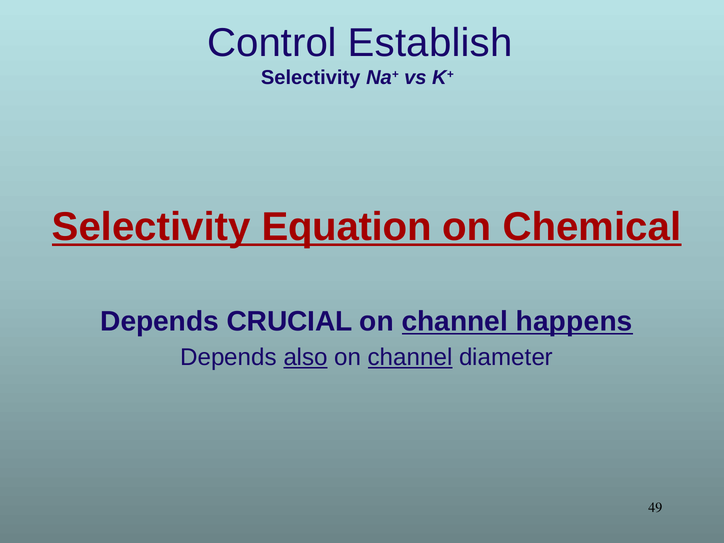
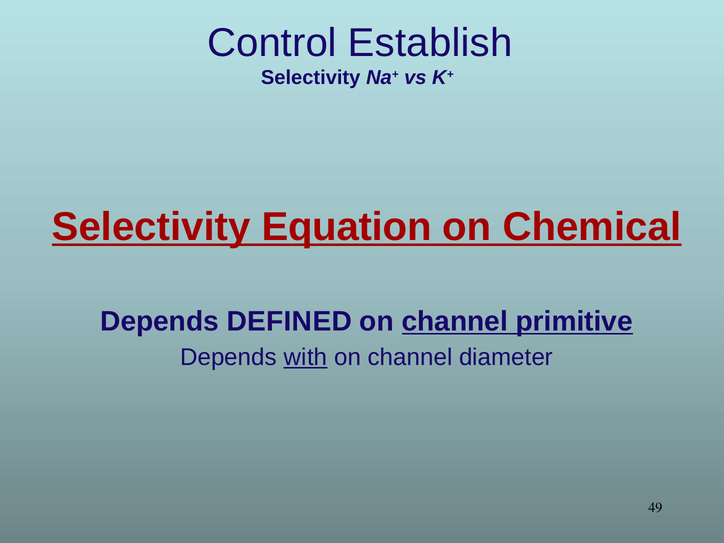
CRUCIAL: CRUCIAL -> DEFINED (289, 321)
happens: happens -> primitive (574, 321)
also: also -> with (306, 357)
channel underline: present -> none (410, 357)
